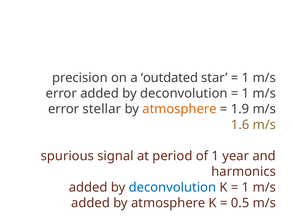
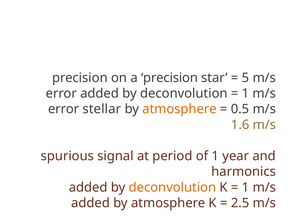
a outdated: outdated -> precision (169, 78)
1: 1 -> 5 (245, 78)
1.9: 1.9 -> 0.5 (240, 109)
deconvolution colour: blue -> orange (172, 187)
0.5: 0.5 -> 2.5 (240, 203)
